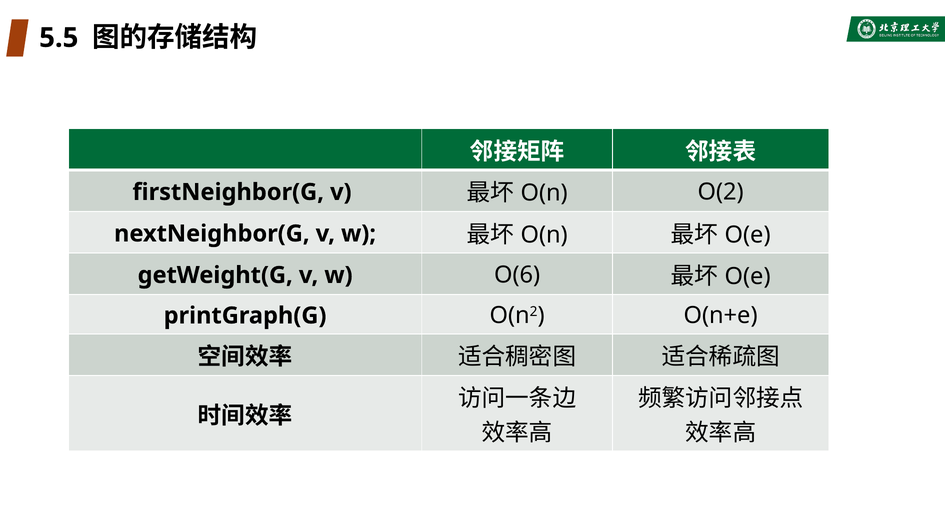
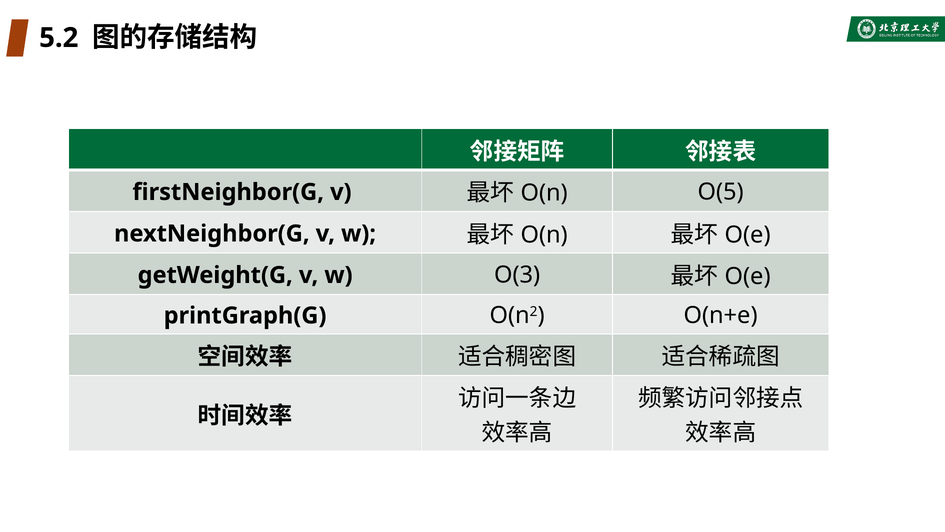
5.5: 5.5 -> 5.2 (59, 38)
O(2: O(2 -> O(5 (721, 192)
O(6: O(6 -> O(3 (517, 275)
